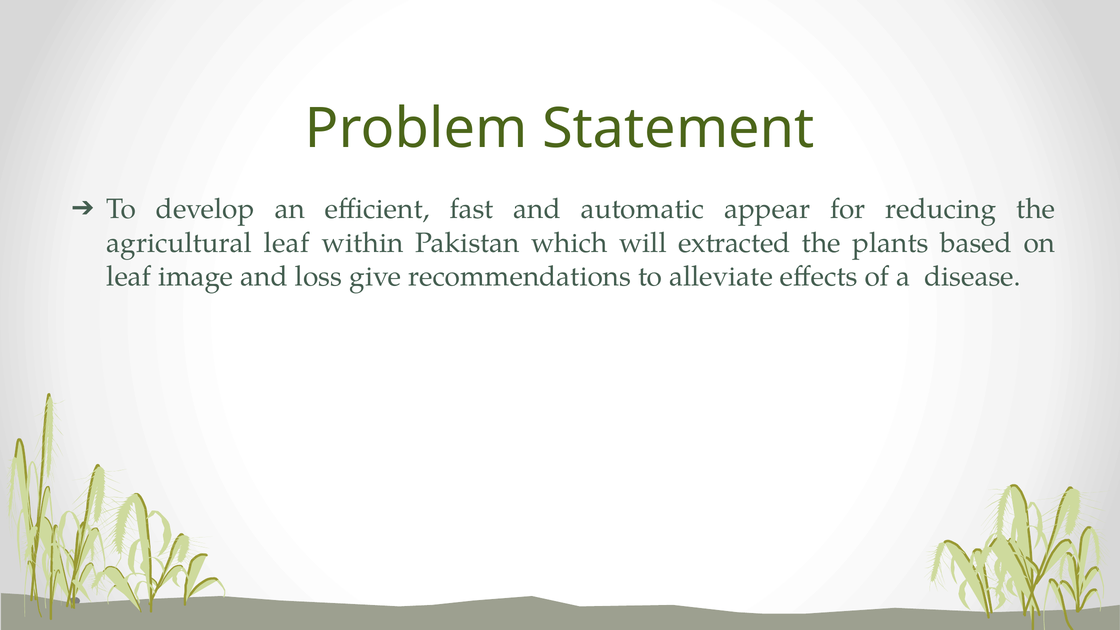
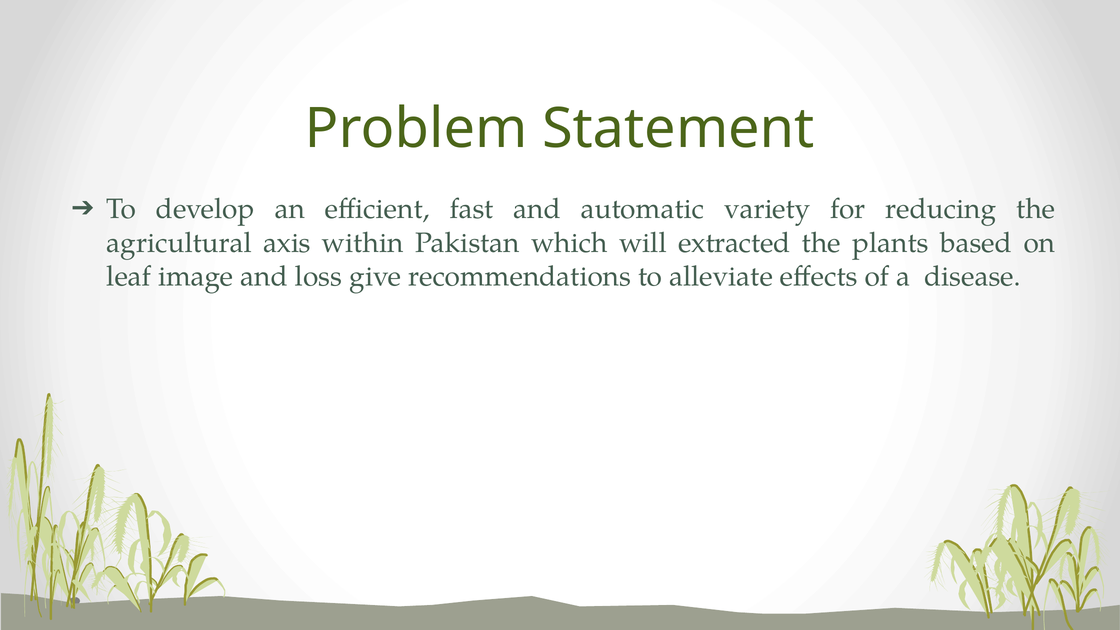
appear: appear -> variety (767, 209)
agricultural leaf: leaf -> axis (287, 243)
